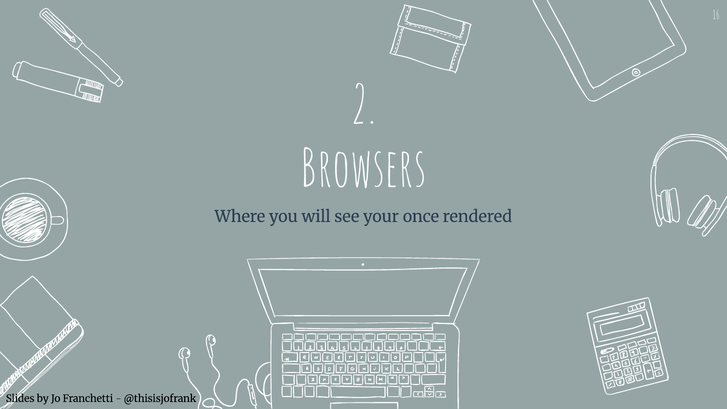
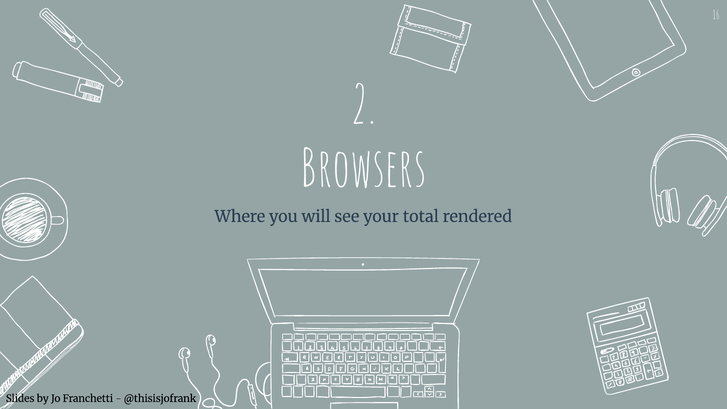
once: once -> total (421, 217)
